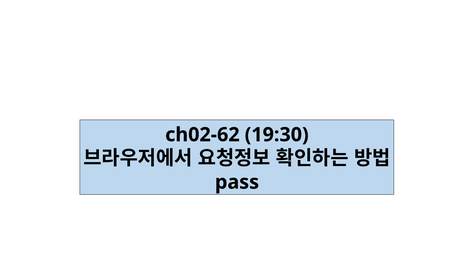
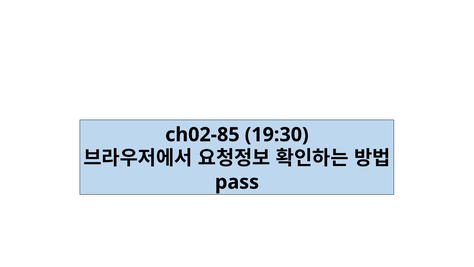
ch02-62: ch02-62 -> ch02-85 (202, 135)
